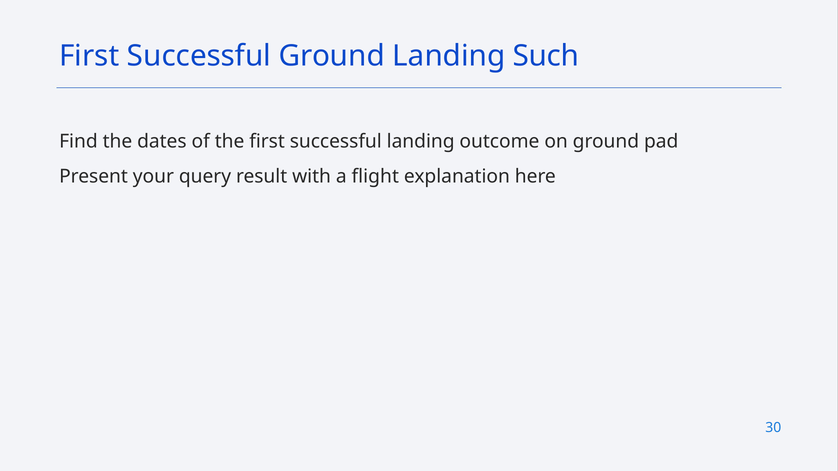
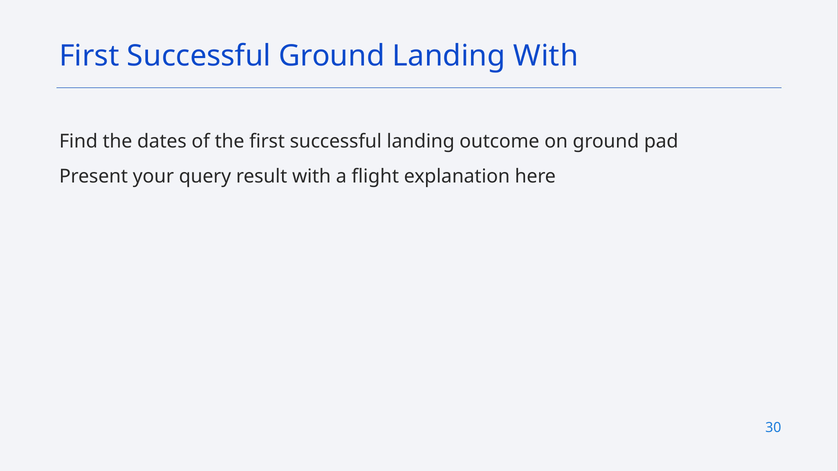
Landing Such: Such -> With (546, 56)
